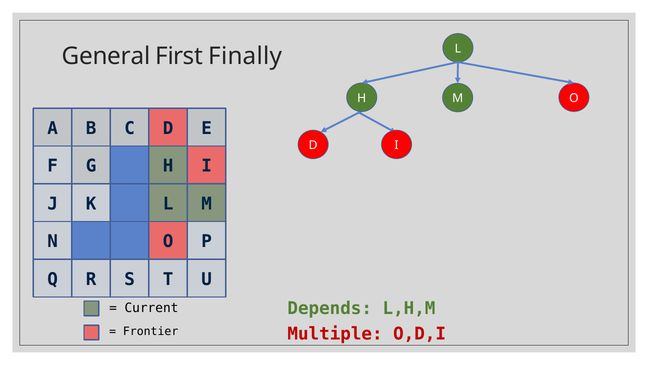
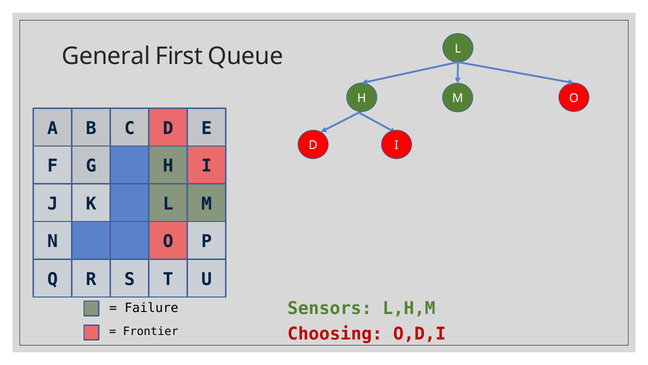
Finally: Finally -> Queue (246, 56)
Depends: Depends -> Sensors (330, 308)
Current: Current -> Failure (151, 307)
Multiple: Multiple -> Choosing (335, 334)
